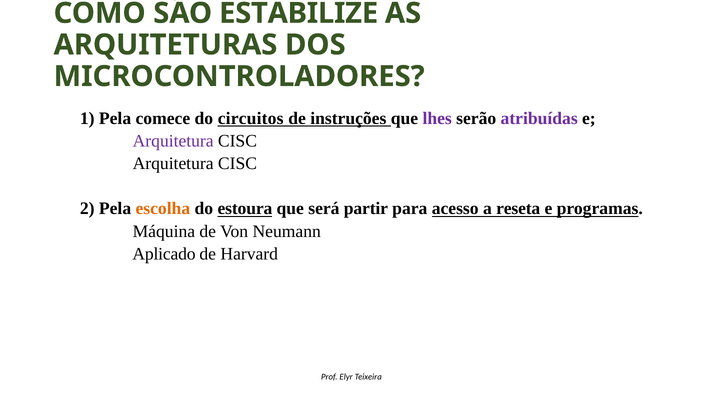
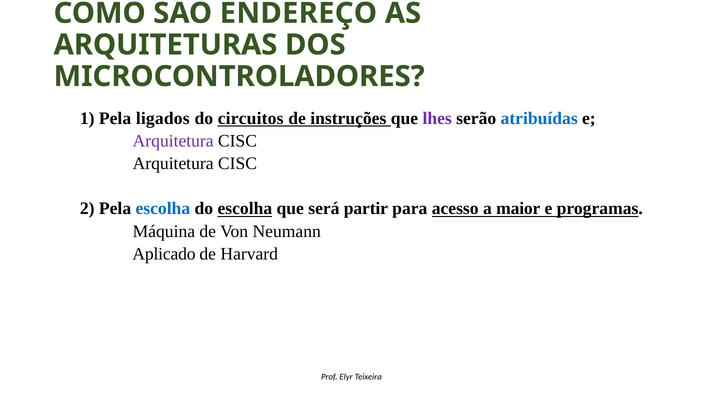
ESTABILIZE: ESTABILIZE -> ENDEREÇO (298, 13)
comece: comece -> ligados (163, 118)
atribuídas colour: purple -> blue (539, 118)
escolha colour: orange -> blue (163, 209)
do estoura: estoura -> escolha (245, 209)
reseta: reseta -> maior (518, 209)
